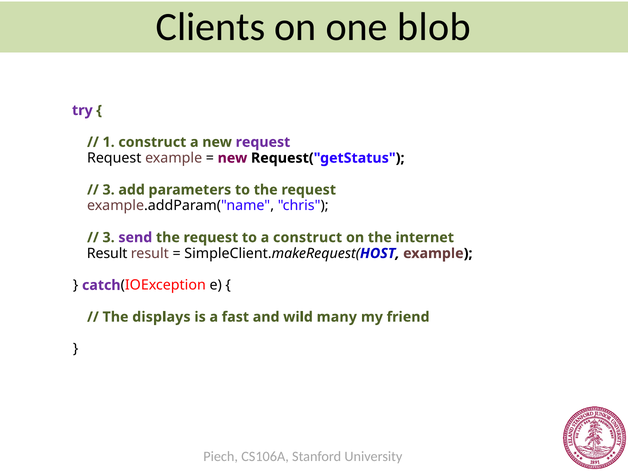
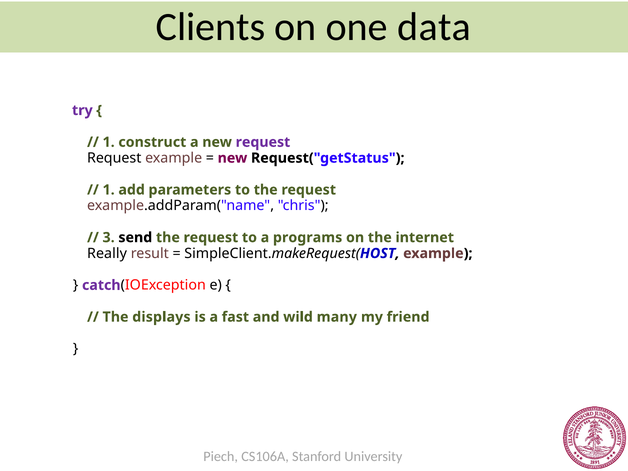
blob: blob -> data (434, 27)
3: 3 -> 1 (109, 190)
send colour: purple -> black (135, 237)
a construct: construct -> programs (308, 237)
Result: Result -> Really (107, 253)
